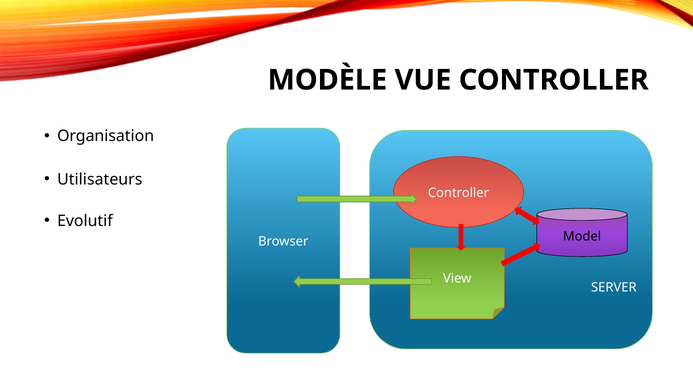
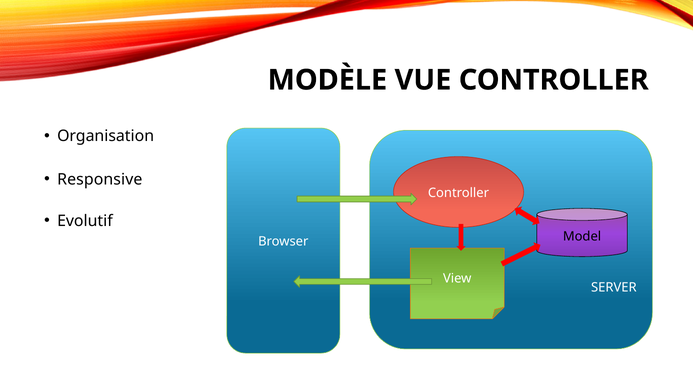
Utilisateurs: Utilisateurs -> Responsive (100, 179)
